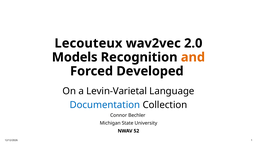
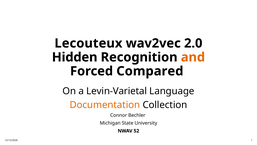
Models: Models -> Hidden (75, 57)
Developed: Developed -> Compared (150, 71)
Documentation colour: blue -> orange (105, 105)
